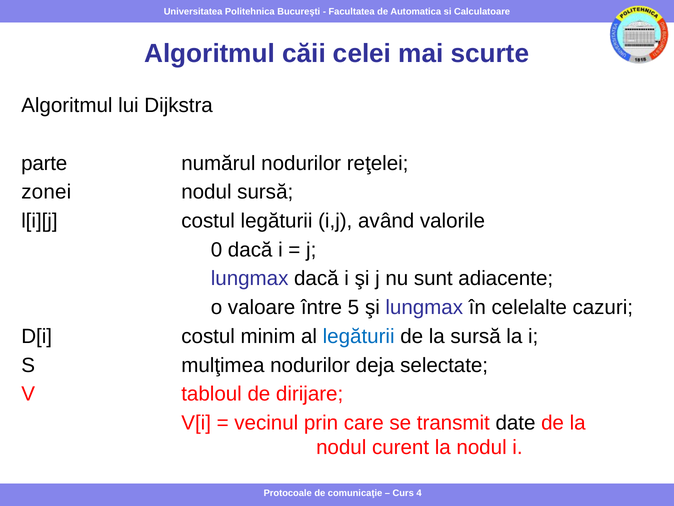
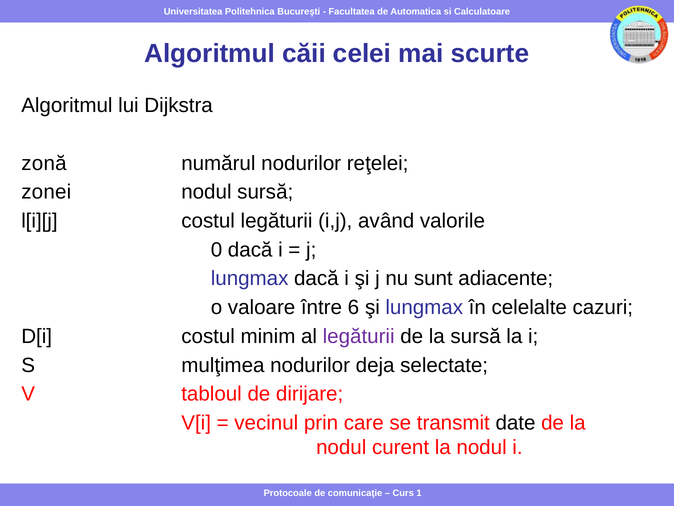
parte: parte -> zonă (44, 163)
5: 5 -> 6 (353, 307)
legăturii colour: blue -> purple (359, 336)
4: 4 -> 1 (419, 493)
